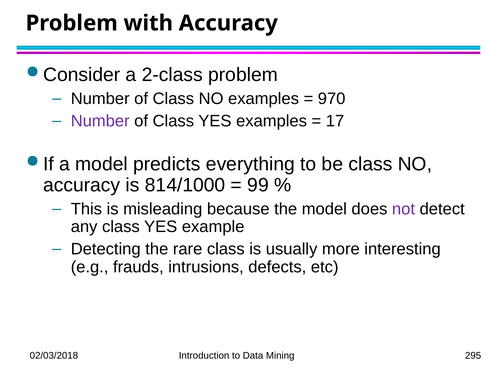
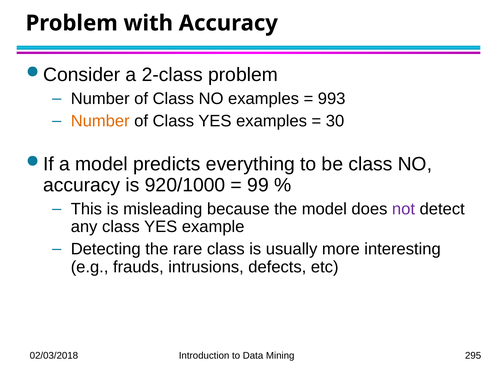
970: 970 -> 993 (332, 99)
Number colour: purple -> orange (100, 121)
17: 17 -> 30 (335, 121)
814/1000: 814/1000 -> 920/1000 (185, 185)
